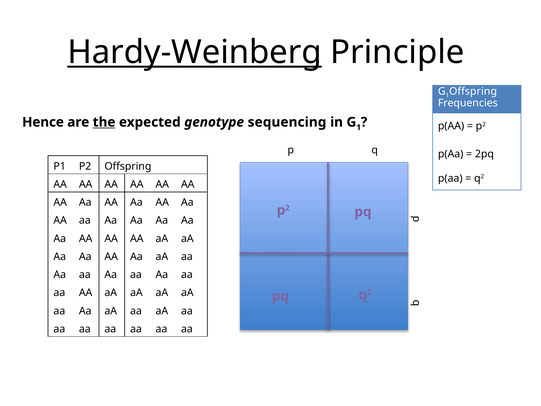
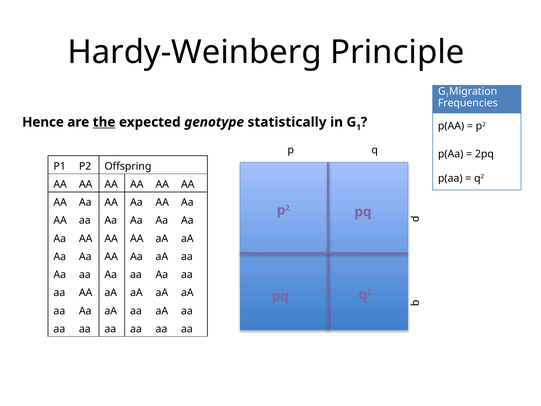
Hardy-Weinberg underline: present -> none (195, 52)
Offspring: Offspring -> Migration (473, 91)
sequencing: sequencing -> statistically (287, 122)
